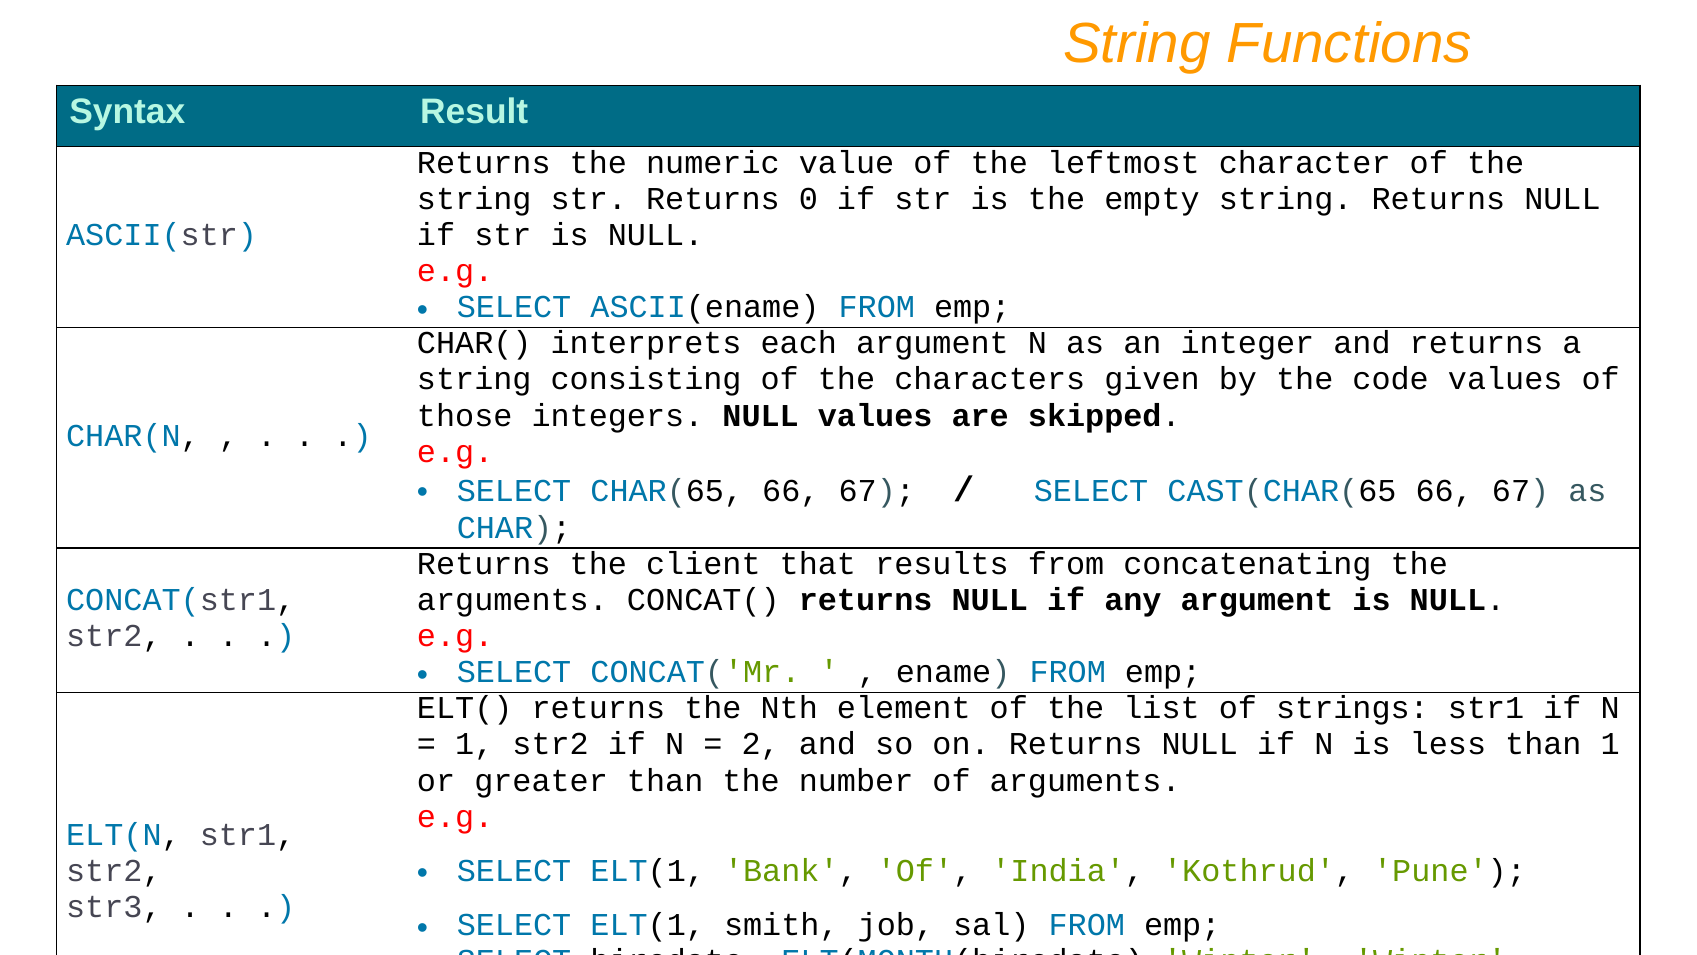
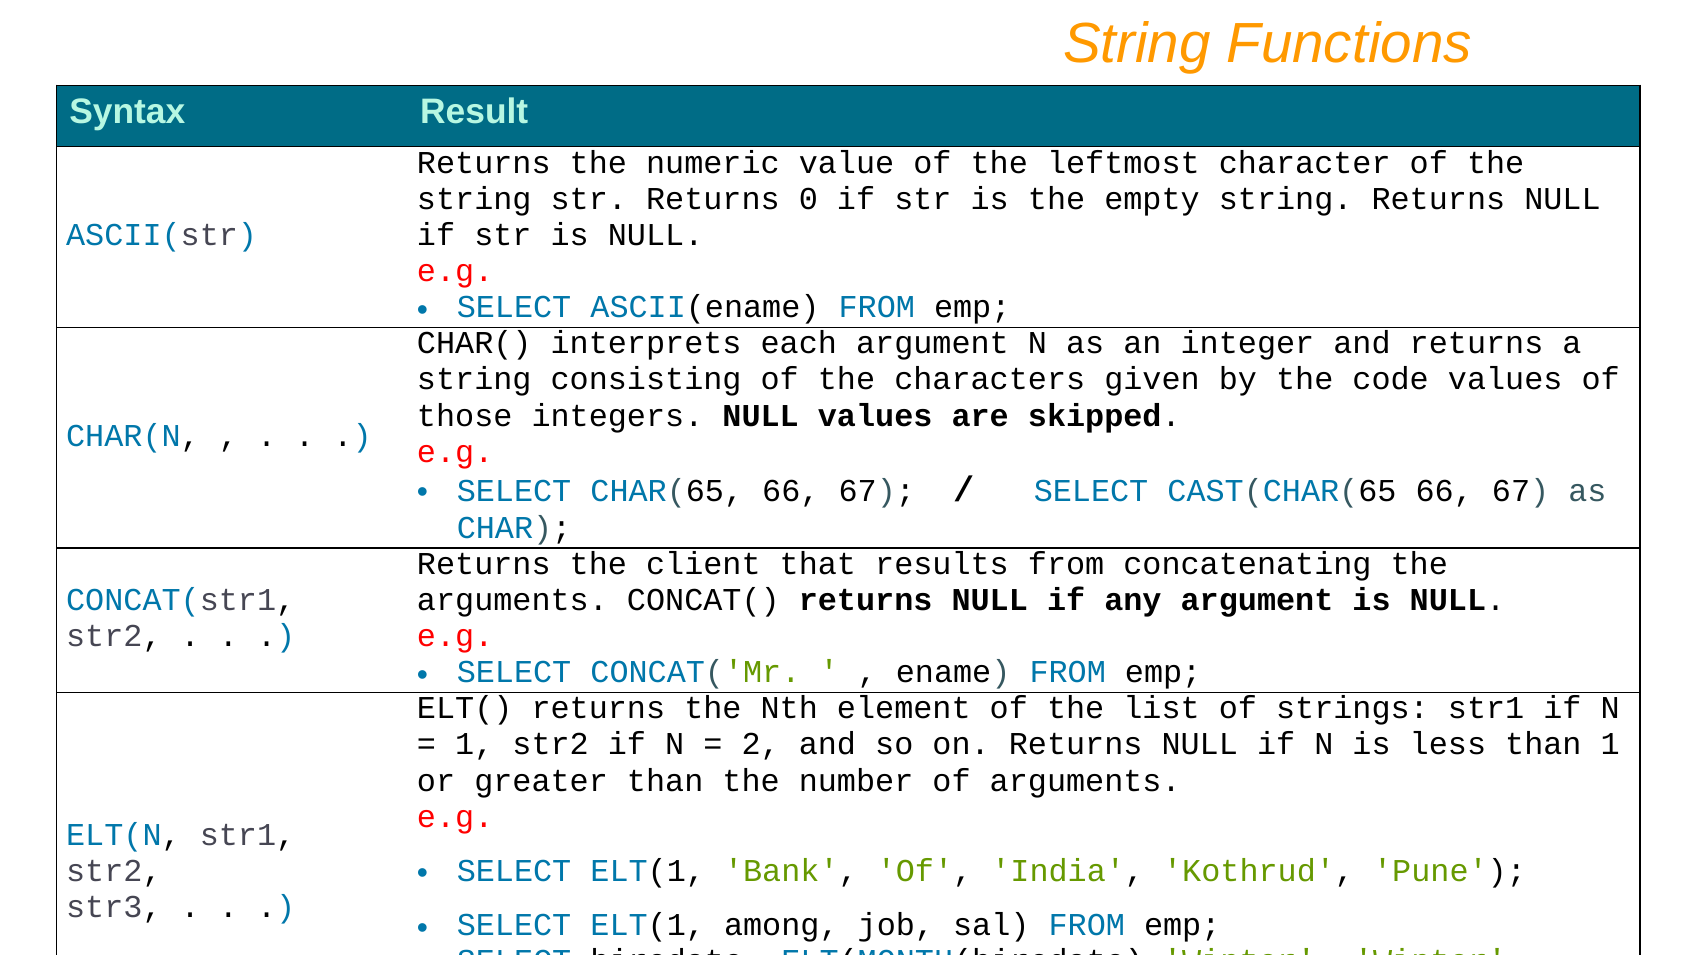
smith: smith -> among (781, 925)
